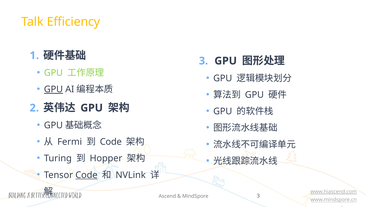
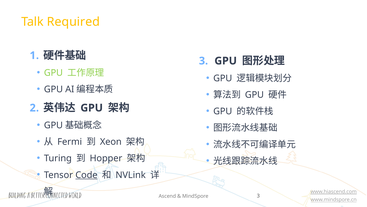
Efficiency: Efficiency -> Required (73, 22)
GPU underline: present -> none (53, 89)
Code: Code -> Xeon (111, 141)
